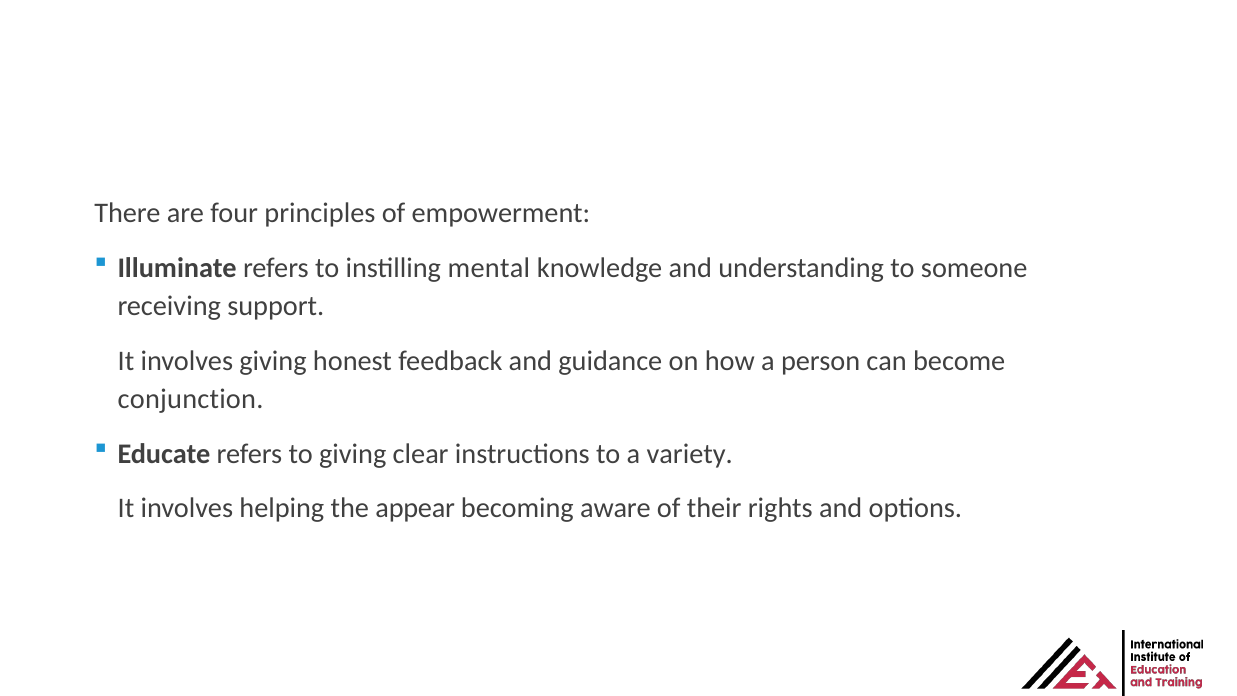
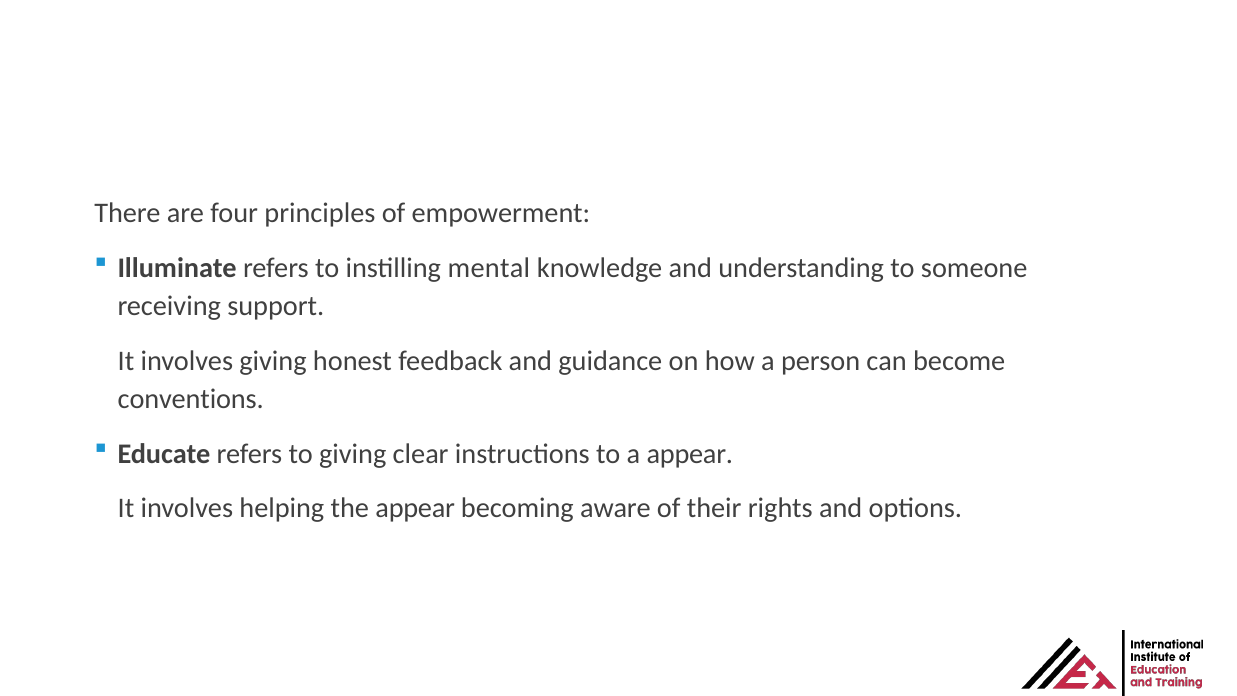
conjunction: conjunction -> conventions (191, 399)
a variety: variety -> appear (690, 454)
